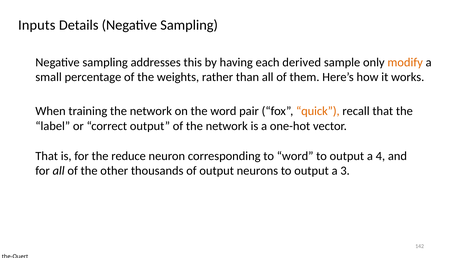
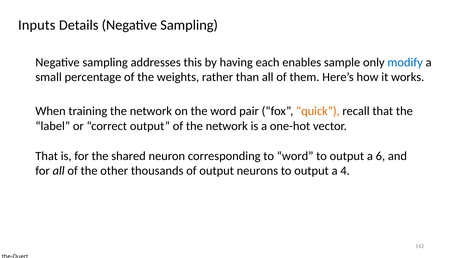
derived: derived -> enables (302, 62)
modify colour: orange -> blue (405, 62)
reduce: reduce -> shared (129, 156)
4: 4 -> 6 (380, 156)
3: 3 -> 4 (345, 171)
